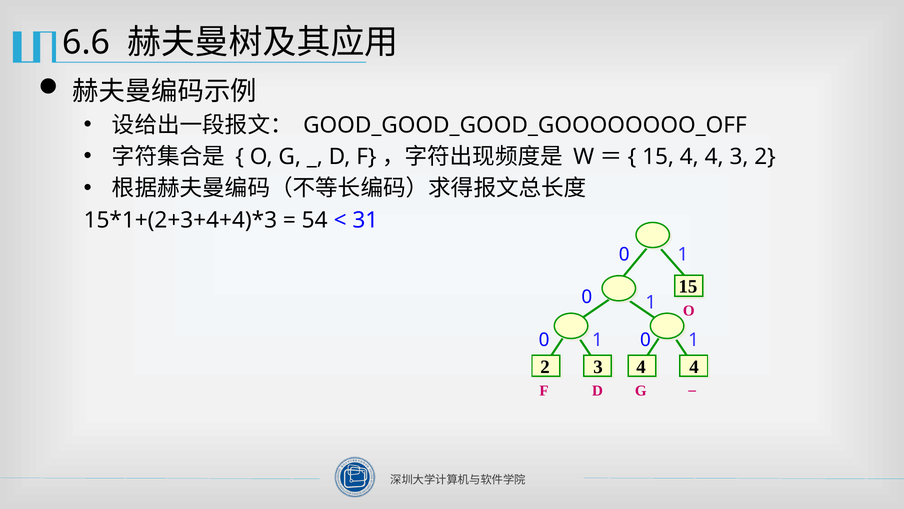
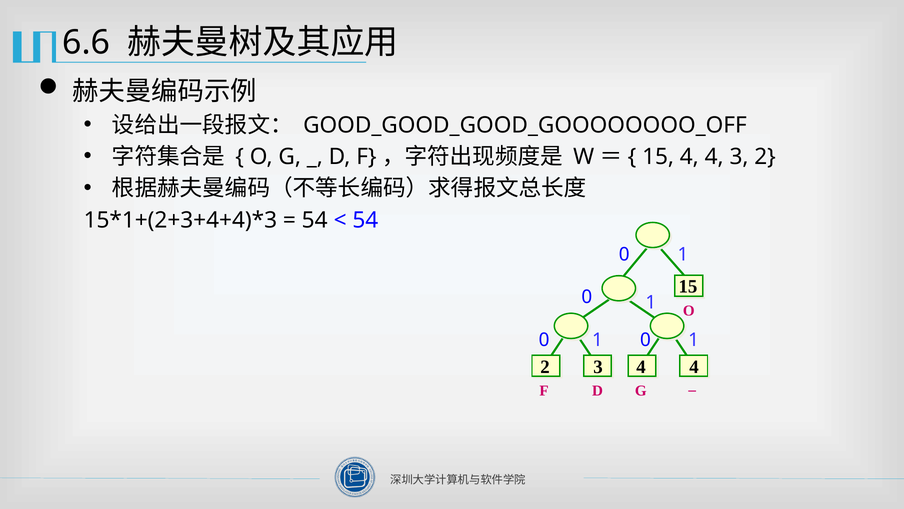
31: 31 -> 54 (365, 220)
